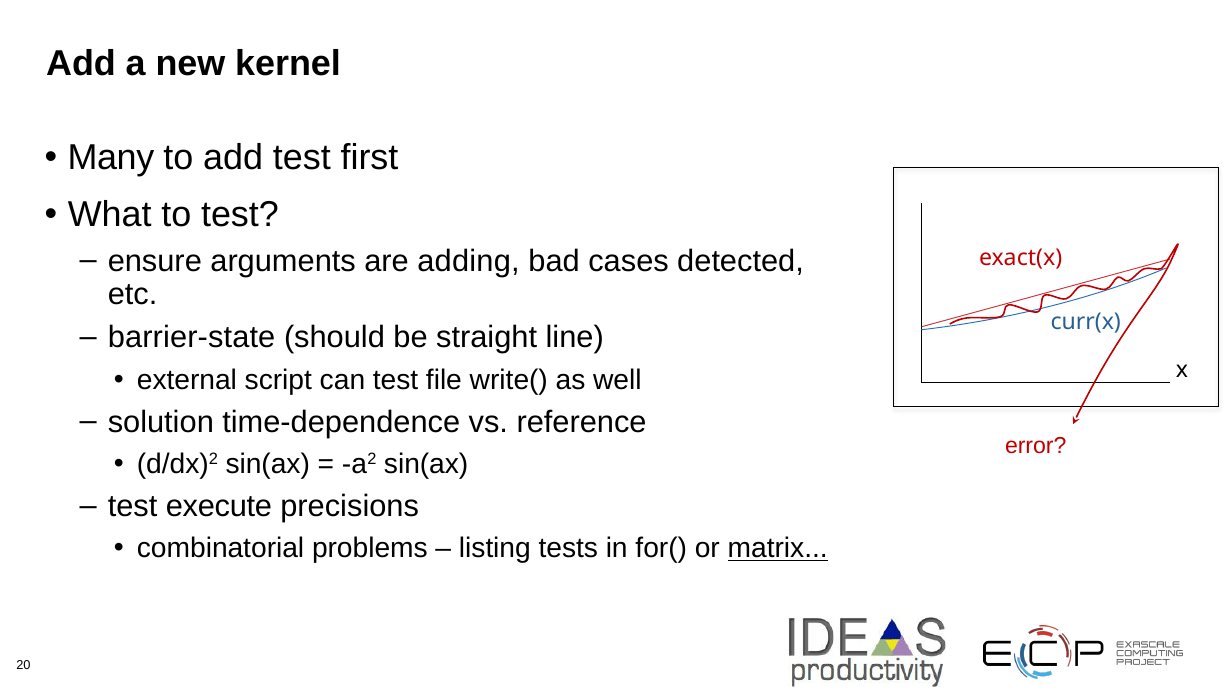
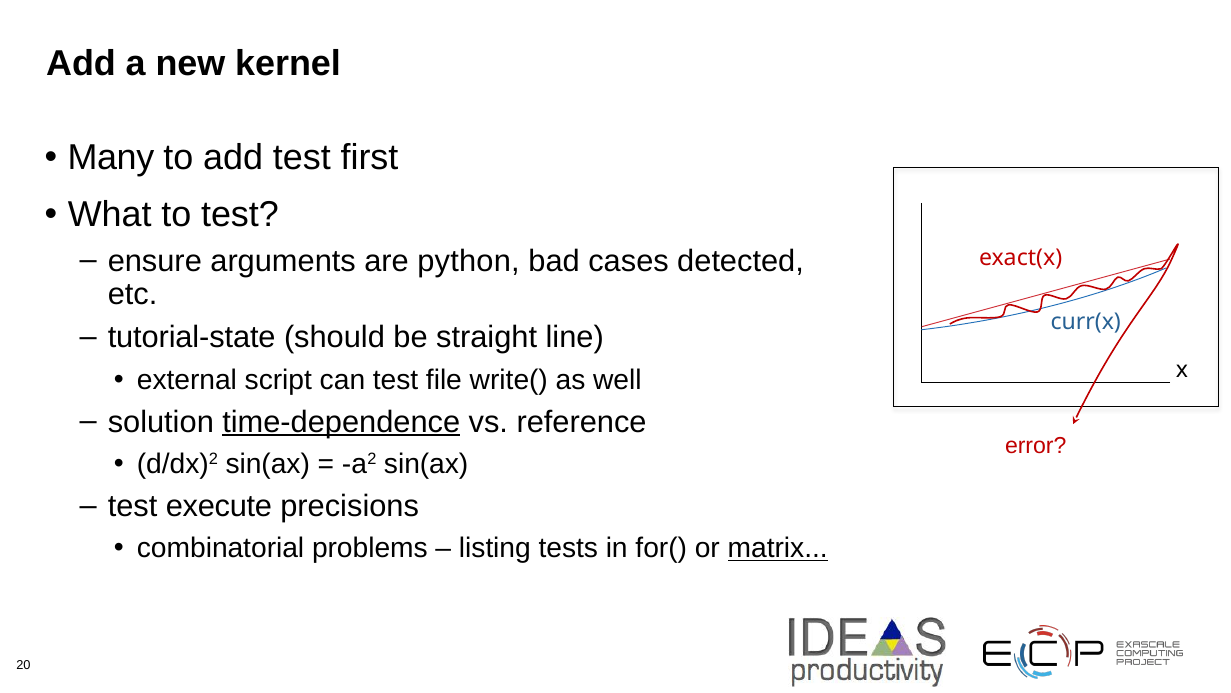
adding: adding -> python (469, 261)
barrier-state: barrier-state -> tutorial-state (192, 337)
time-dependence underline: none -> present (341, 422)
